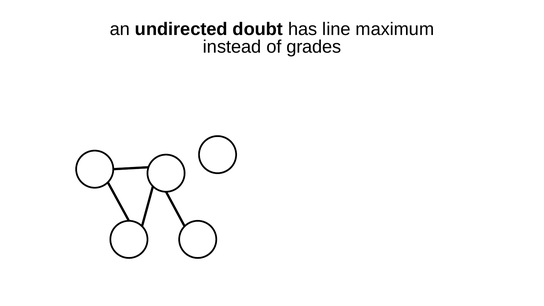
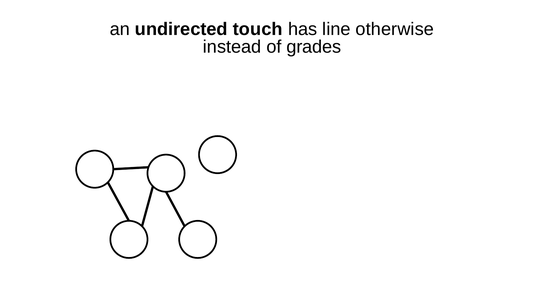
doubt: doubt -> touch (258, 29)
maximum: maximum -> otherwise (395, 29)
